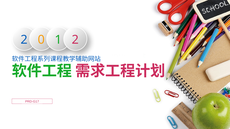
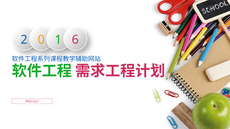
2: 2 -> 6 (75, 40)
